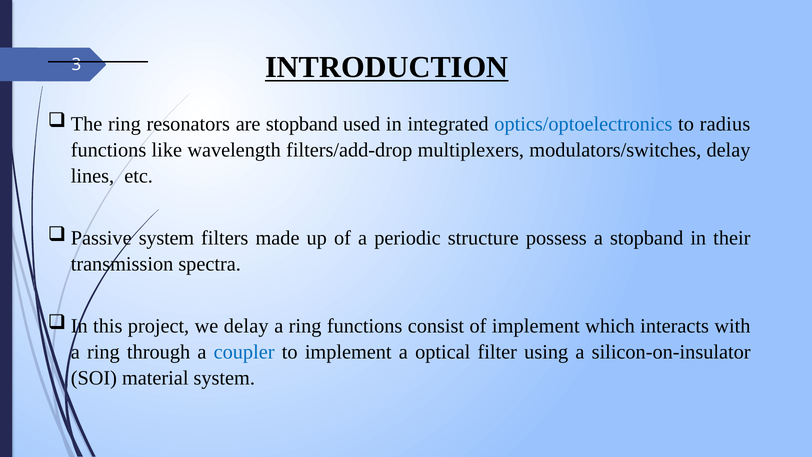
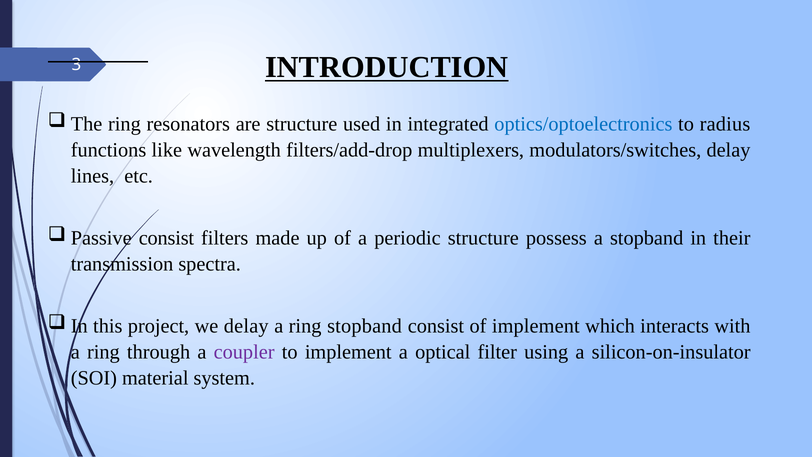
are stopband: stopband -> structure (302, 124)
system: system -> consist (166, 238)
ring functions: functions -> stopband (364, 326)
coupler colour: blue -> purple (244, 352)
